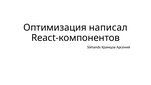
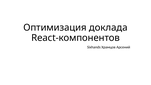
написал: написал -> доклада (108, 28)
